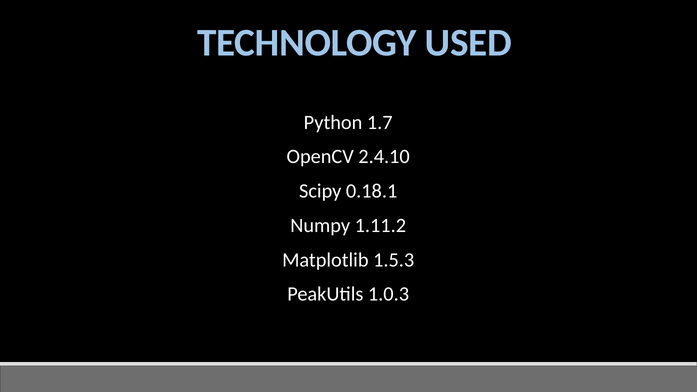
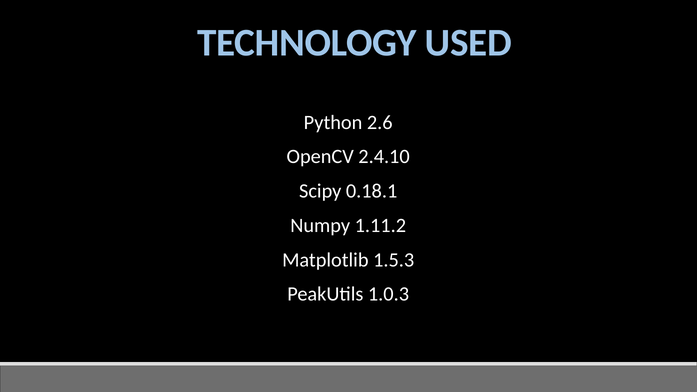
1.7: 1.7 -> 2.6 (380, 122)
